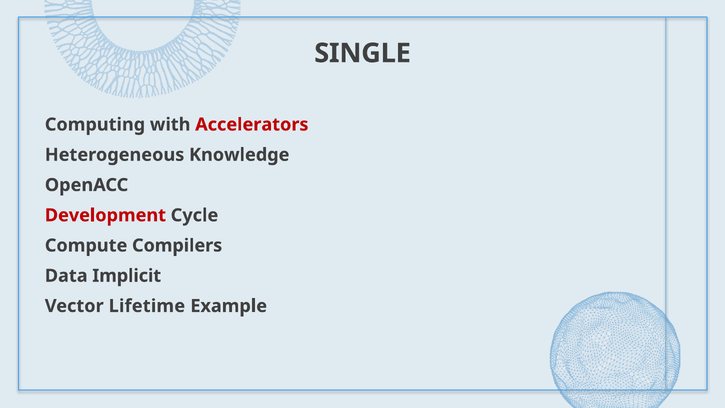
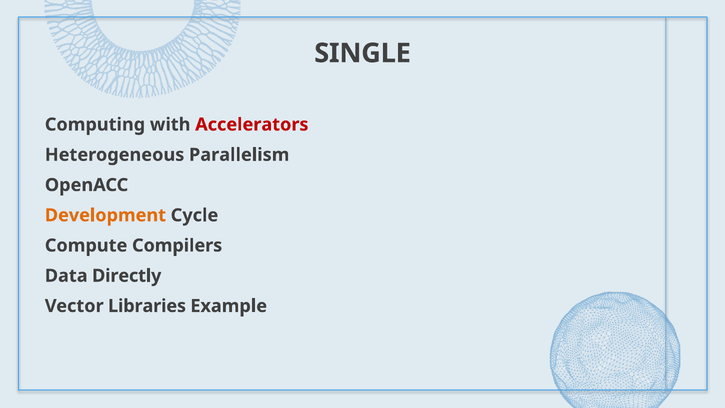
Knowledge: Knowledge -> Parallelism (239, 155)
Development colour: red -> orange (105, 215)
Implicit: Implicit -> Directly (127, 276)
Lifetime: Lifetime -> Libraries (147, 306)
